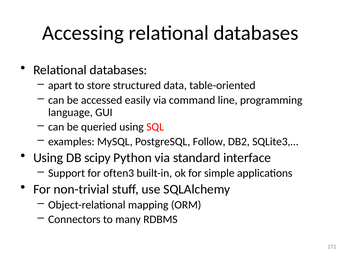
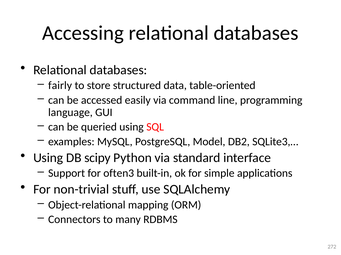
apart: apart -> fairly (60, 86)
Follow: Follow -> Model (209, 142)
